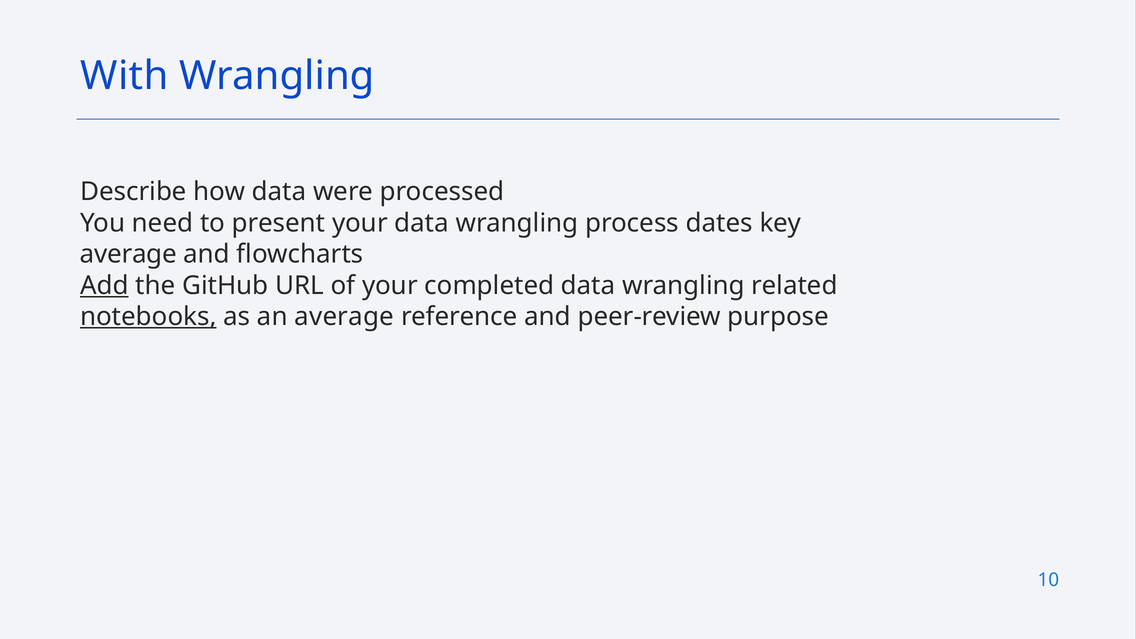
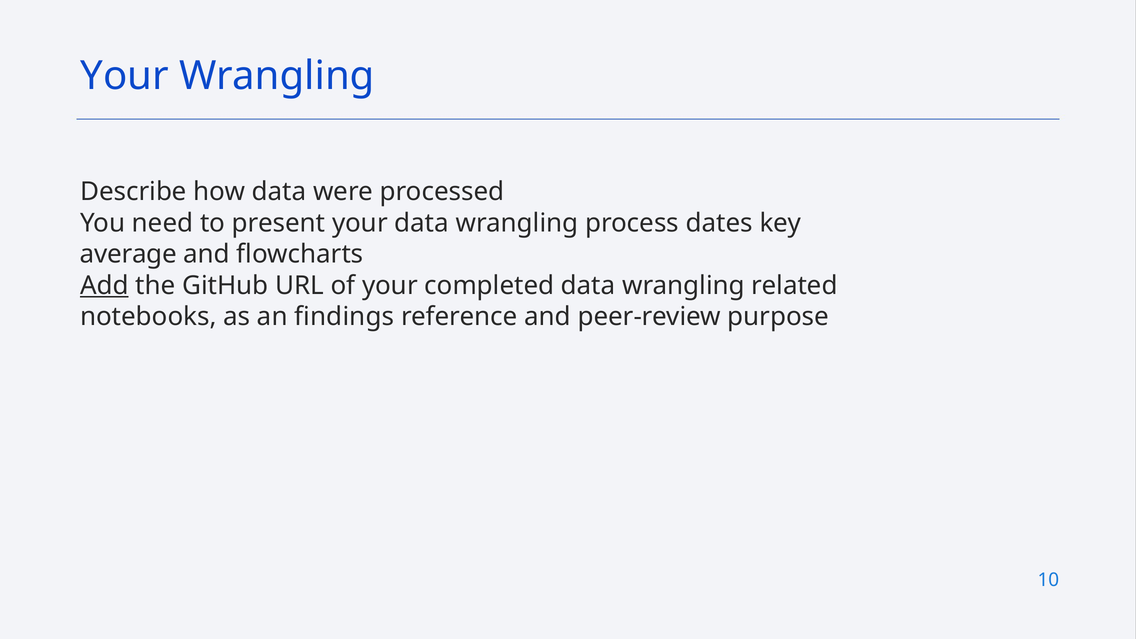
With: With -> Your (125, 76)
notebooks underline: present -> none (148, 317)
an average: average -> findings (344, 317)
